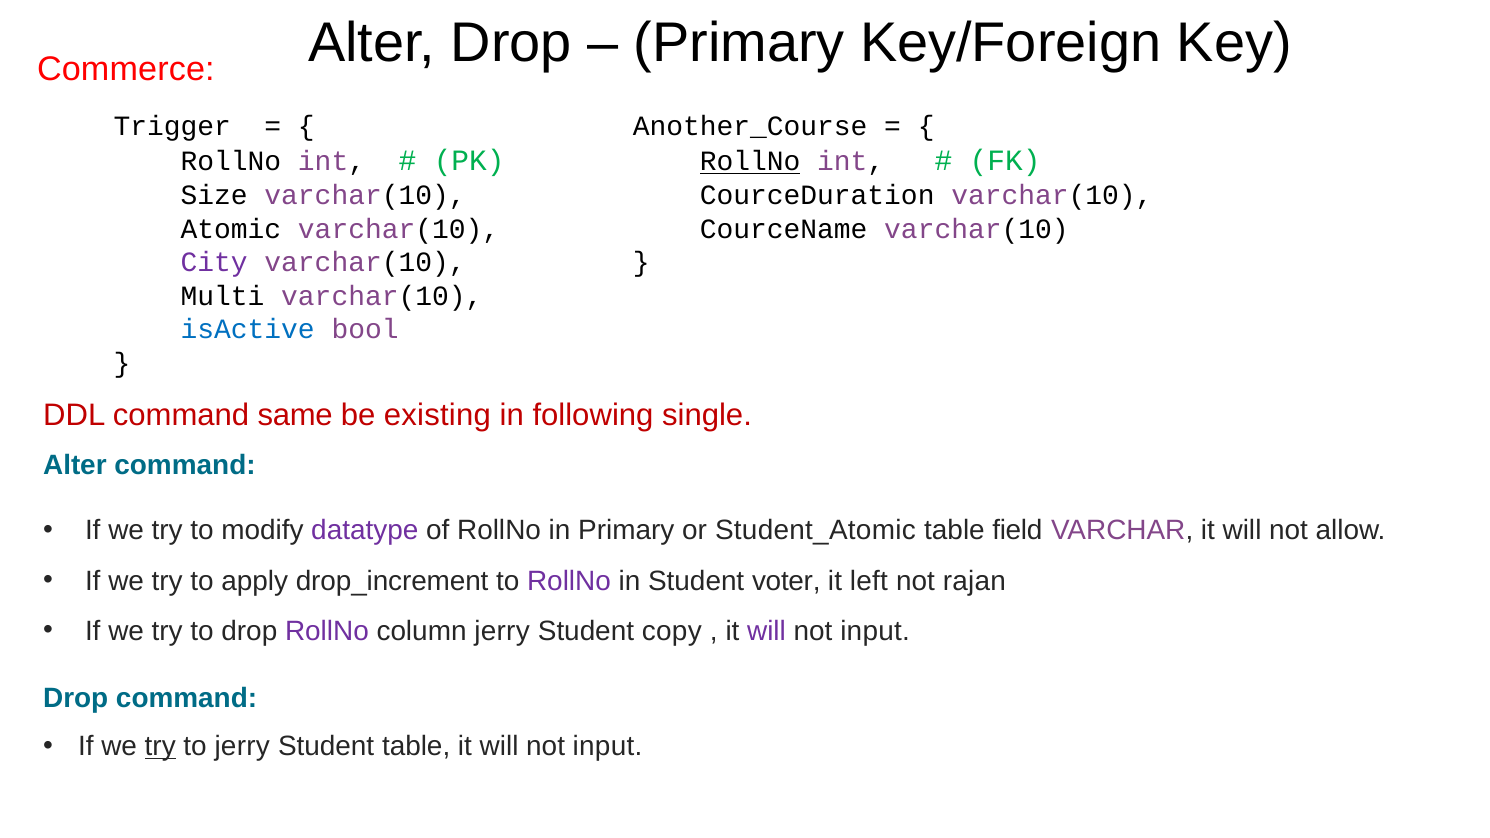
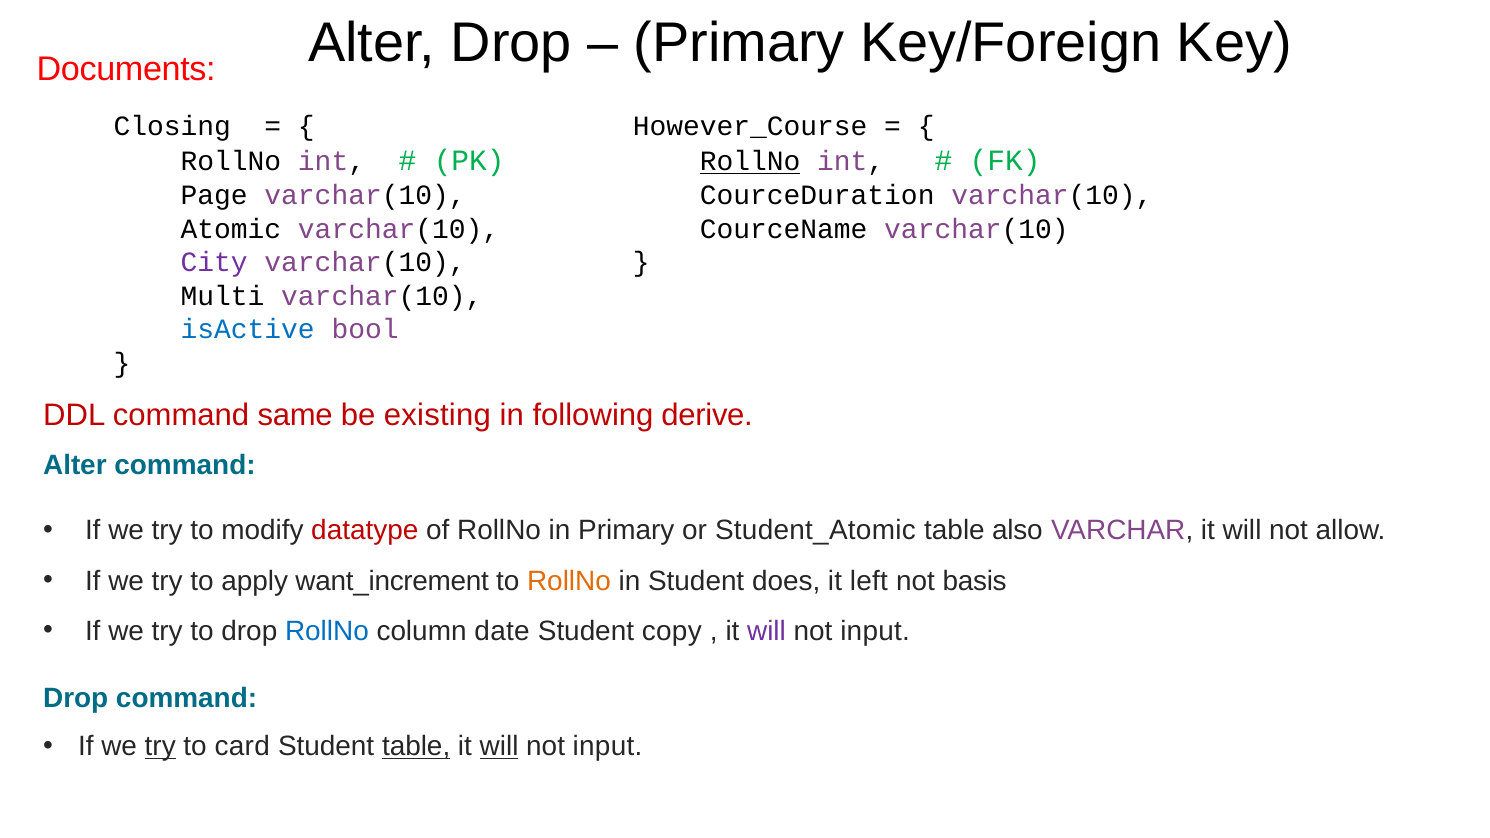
Commerce: Commerce -> Documents (126, 69)
Trigger: Trigger -> Closing (172, 126)
Another_Course: Another_Course -> However_Course (750, 126)
Size: Size -> Page (214, 195)
single: single -> derive (707, 416)
datatype colour: purple -> red (365, 531)
field: field -> also (1017, 531)
drop_increment: drop_increment -> want_increment (392, 581)
RollNo colour: purple -> orange (569, 581)
voter: voter -> does (786, 581)
rajan: rajan -> basis (975, 581)
RollNo colour: purple -> blue (327, 631)
column jerry: jerry -> date (502, 631)
to jerry: jerry -> card (242, 747)
table underline: none -> present (416, 747)
will underline: none -> present (499, 747)
